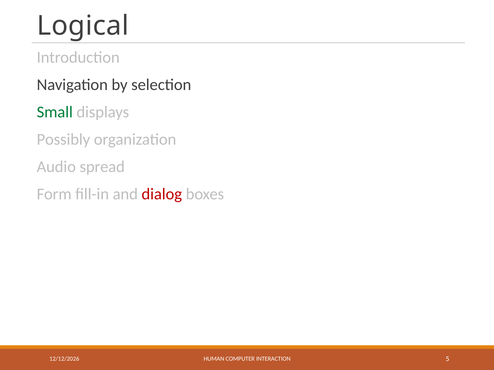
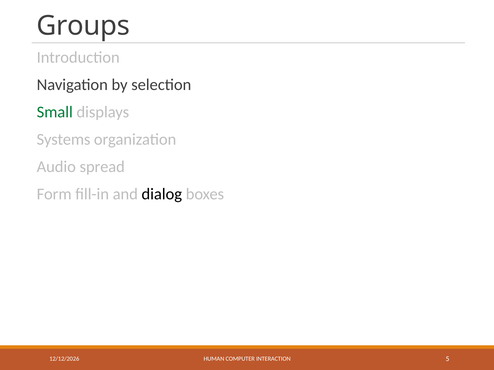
Logical: Logical -> Groups (83, 26)
Possibly: Possibly -> Systems (63, 140)
dialog colour: red -> black (162, 194)
